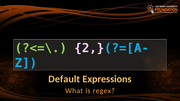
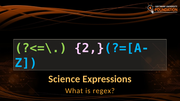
Default: Default -> Science (64, 79)
